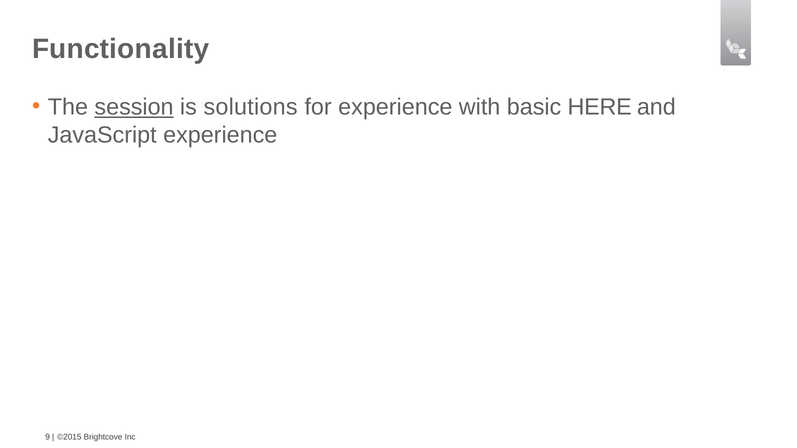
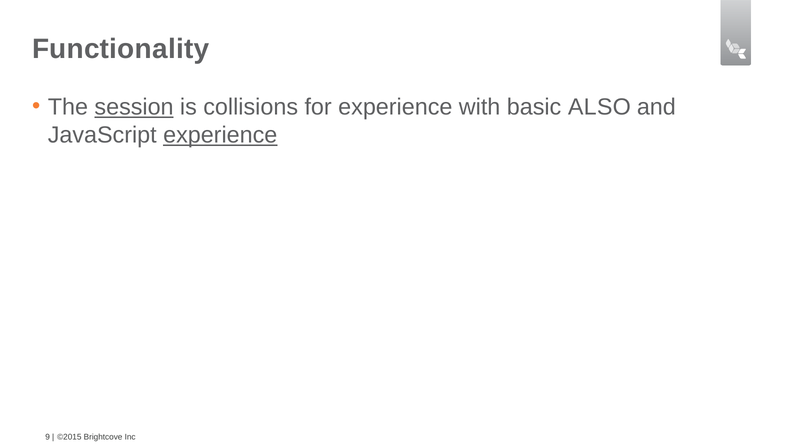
solutions: solutions -> collisions (251, 107)
HERE: HERE -> ALSO (599, 107)
experience underline: none -> present (220, 135)
